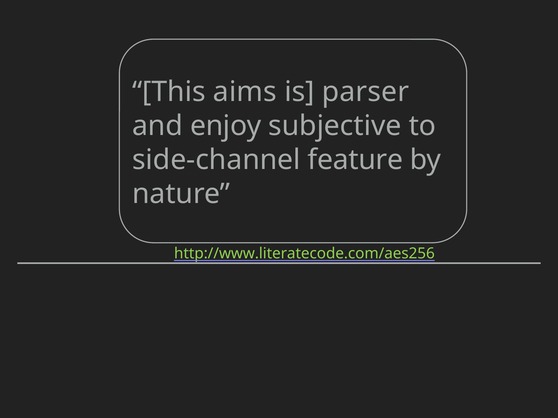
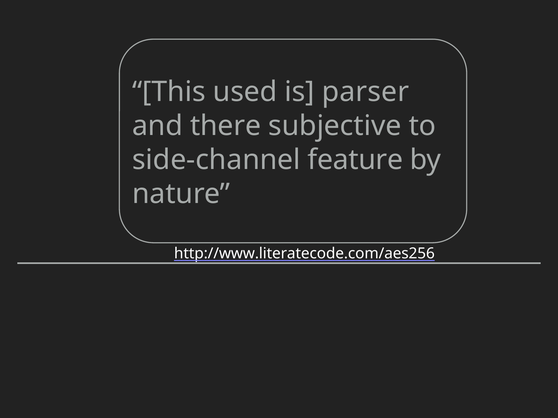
aims: aims -> used (245, 92)
enjoy: enjoy -> there (226, 126)
http://www.literatecode.com/aes256 colour: light green -> white (304, 254)
